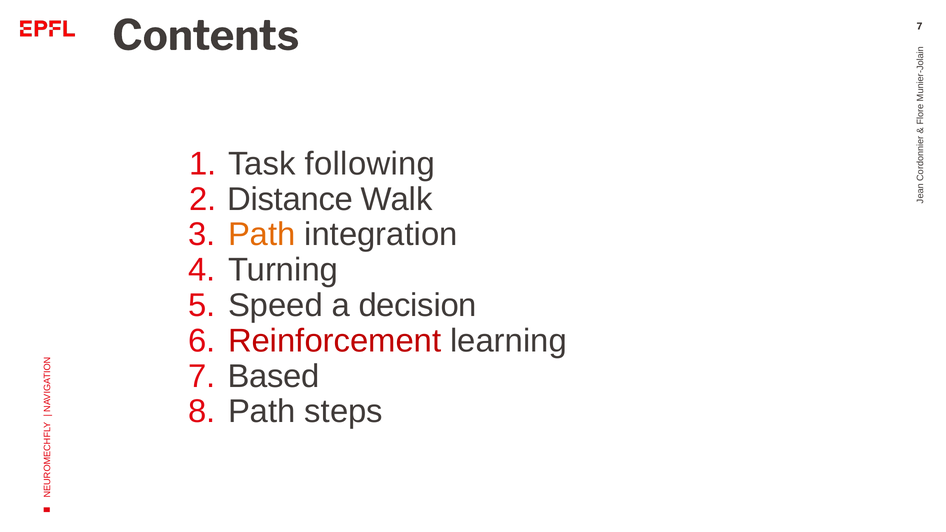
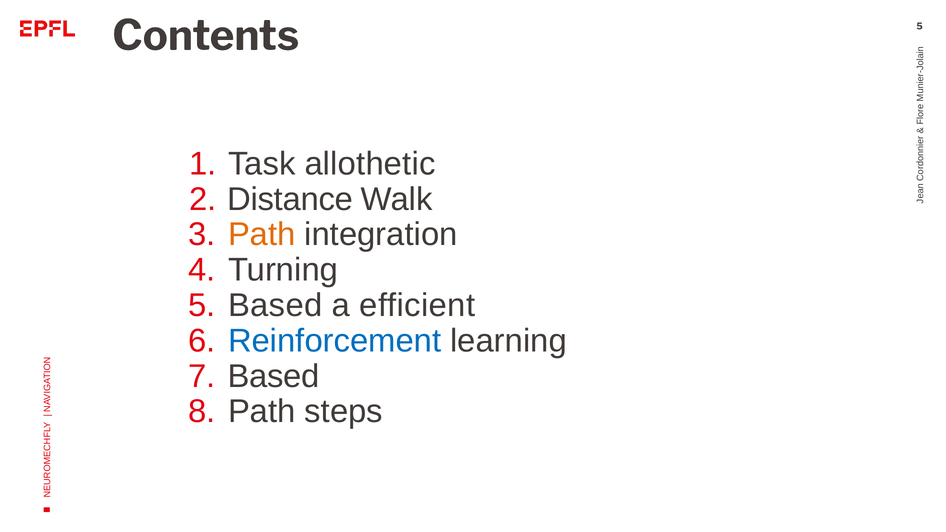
Contents 7: 7 -> 5 (920, 26)
following: following -> allothetic (370, 164)
Speed: Speed -> Based (275, 305)
decision: decision -> efficient (417, 305)
Reinforcement colour: red -> blue (335, 341)
